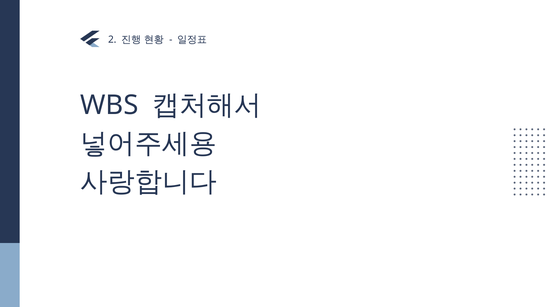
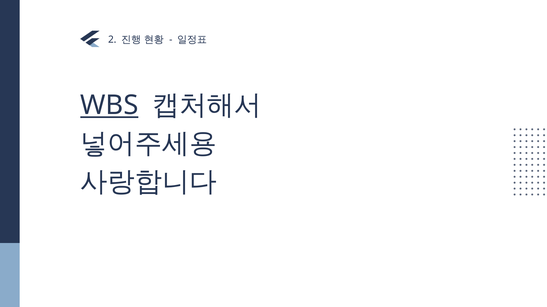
WBS underline: none -> present (109, 106)
